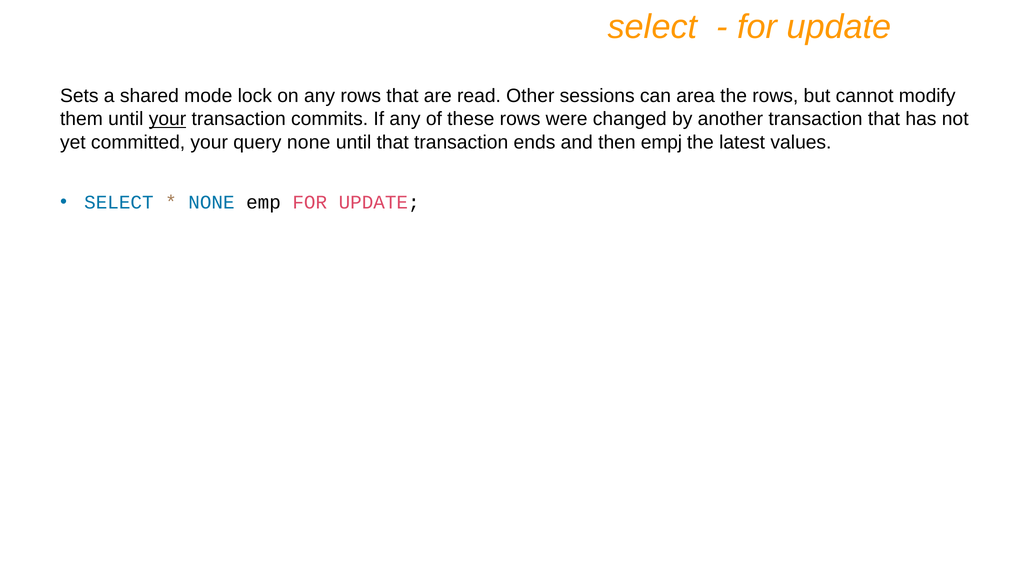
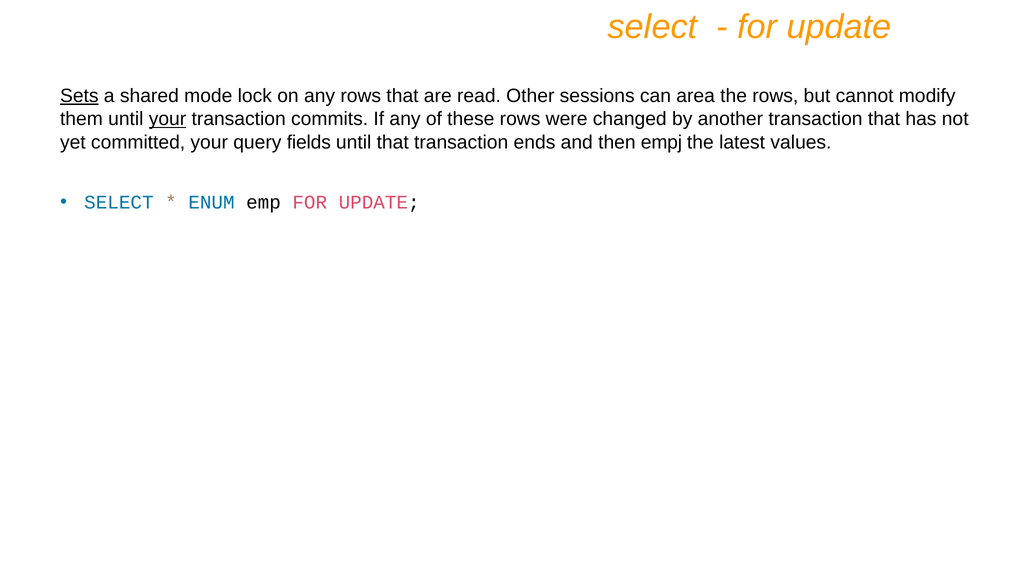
Sets underline: none -> present (79, 96)
query none: none -> fields (309, 142)
NONE: NONE -> ENUM (211, 203)
